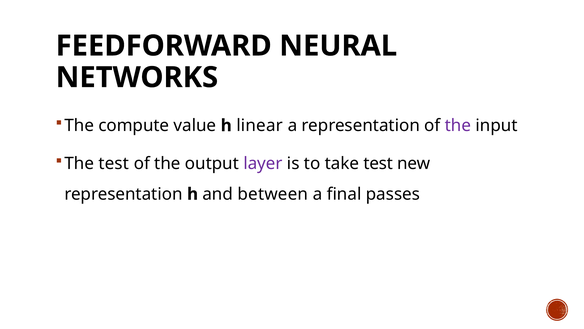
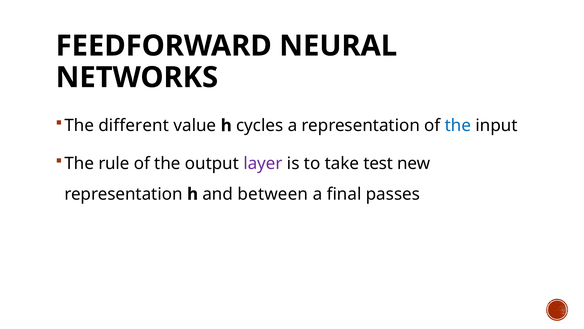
compute: compute -> different (134, 125)
linear: linear -> cycles (260, 125)
the colour: purple -> blue (458, 125)
The test: test -> rule (114, 163)
